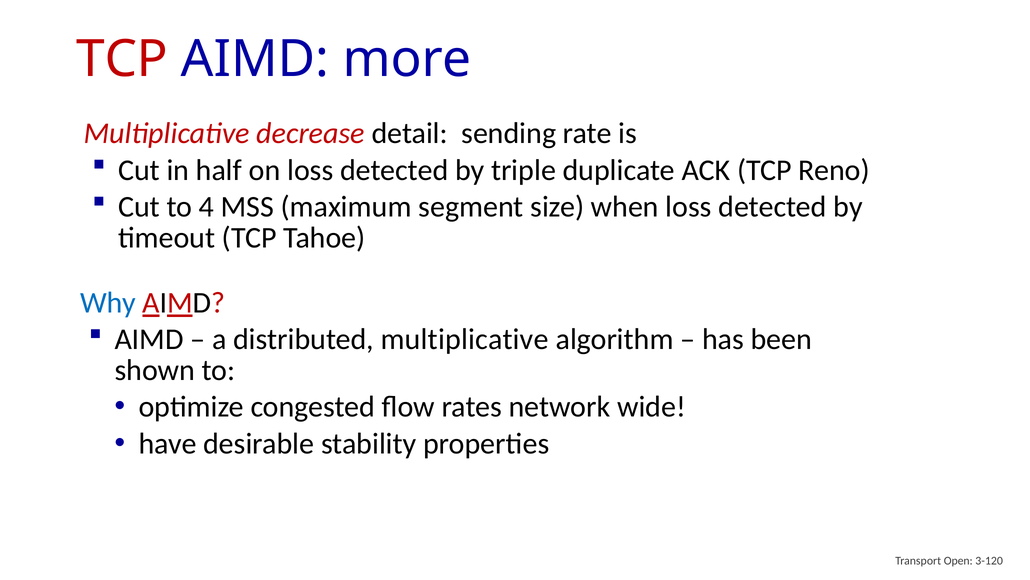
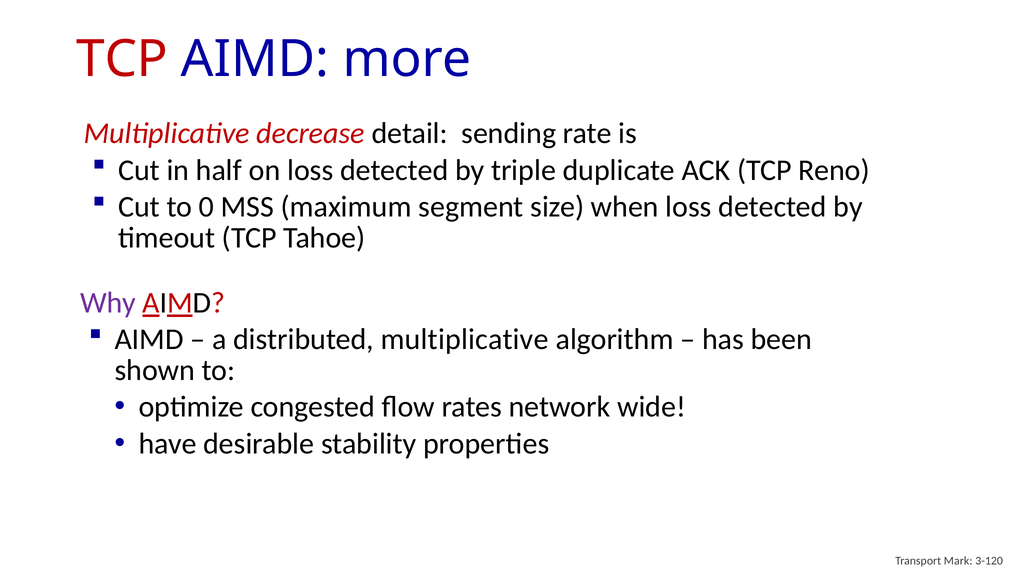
4: 4 -> 0 (206, 207)
Why colour: blue -> purple (108, 303)
Open: Open -> Mark (958, 560)
